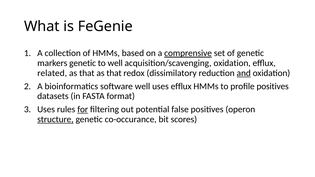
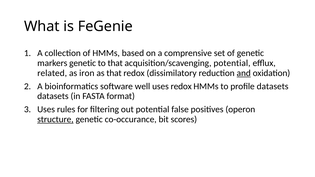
comprensive underline: present -> none (188, 53)
to well: well -> that (115, 63)
acquisition/scavenging oxidation: oxidation -> potential (232, 63)
that: that -> iron (87, 73)
uses efflux: efflux -> redox (181, 86)
profile positives: positives -> datasets (273, 86)
for underline: present -> none (83, 109)
